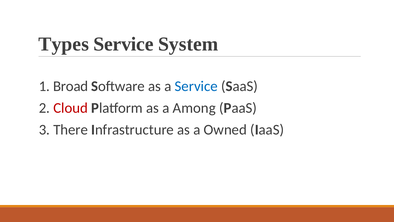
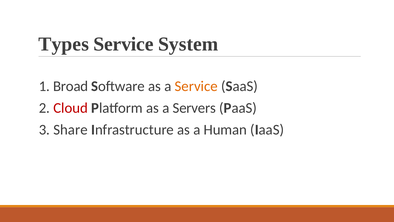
Service colour: blue -> orange (196, 86)
Among: Among -> Servers (194, 108)
There: There -> Share (71, 130)
Owned: Owned -> Human (225, 130)
